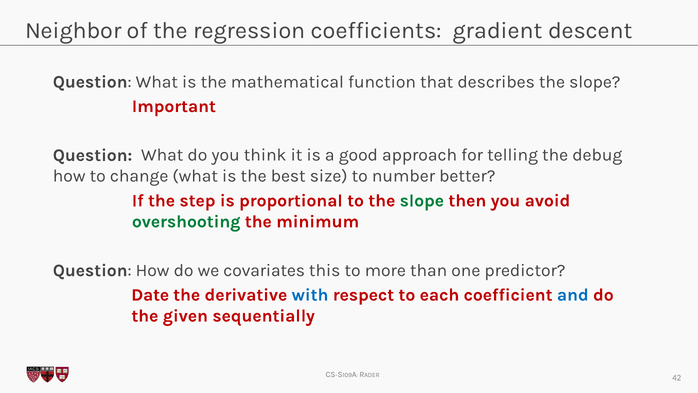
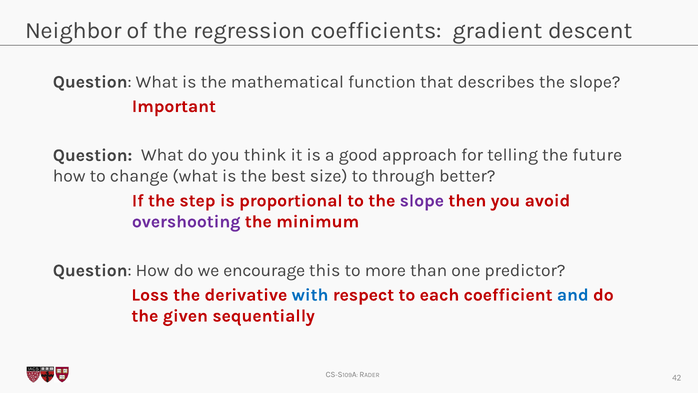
debug: debug -> future (597, 155)
number: number -> through (404, 176)
slope colour: green -> purple (422, 200)
overshooting colour: green -> purple (186, 221)
covariates: covariates -> encourage (264, 270)
Date: Date -> Loss (150, 295)
